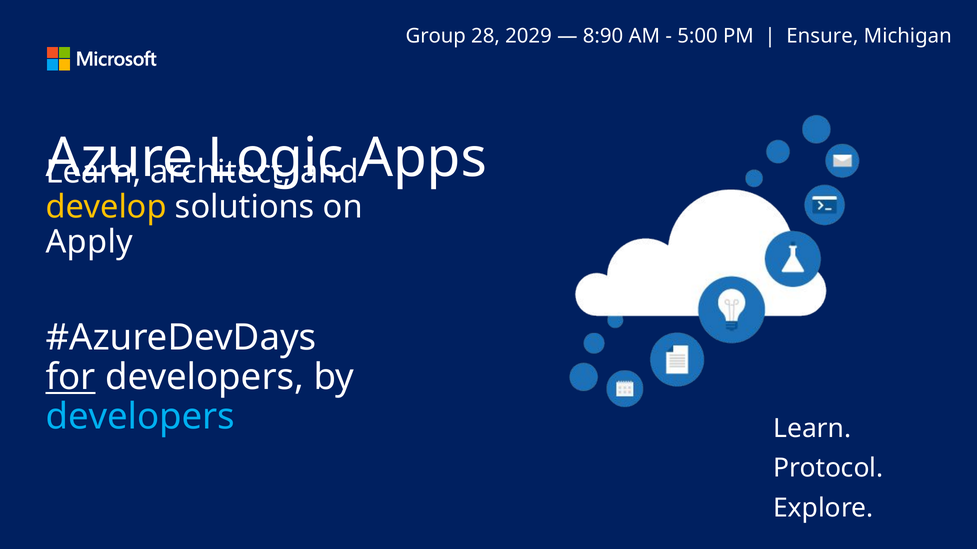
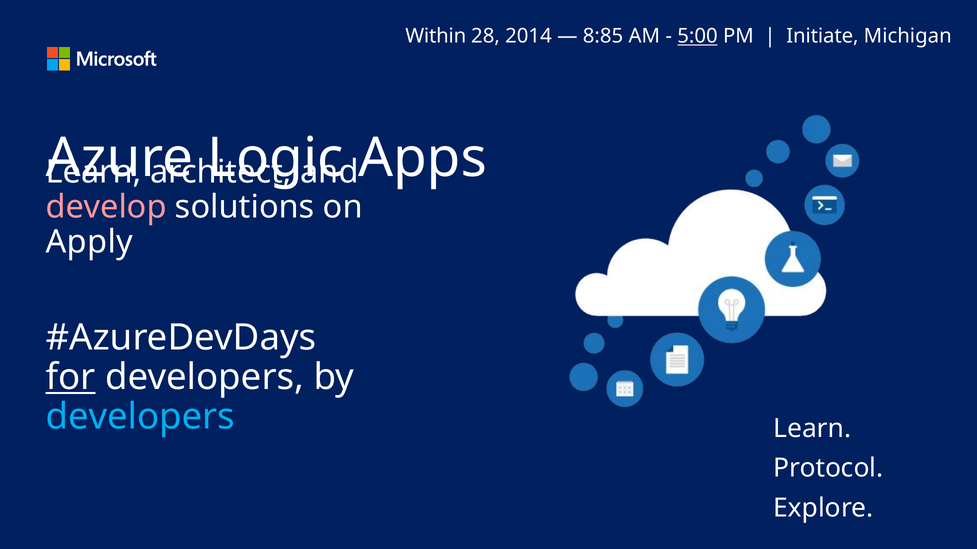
Group: Group -> Within (436, 36)
2029: 2029 -> 2014 (528, 36)
8:90: 8:90 -> 8:85 (603, 36)
5:00 underline: none -> present (697, 36)
Ensure: Ensure -> Initiate (822, 36)
develop colour: yellow -> pink (106, 207)
